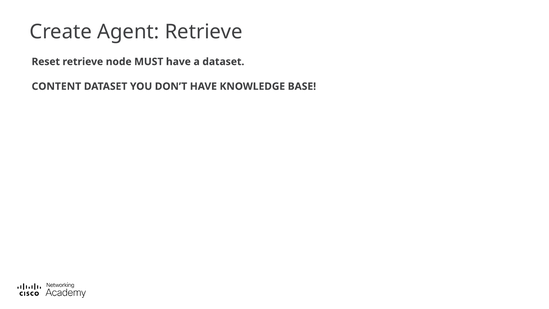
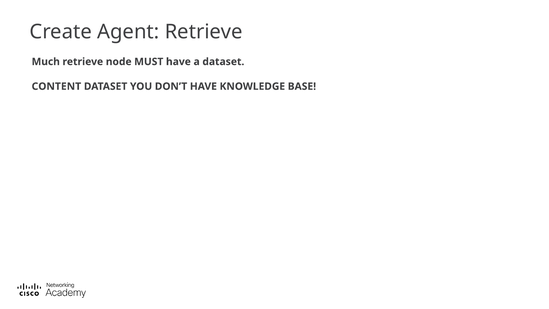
Reset: Reset -> Much (46, 62)
